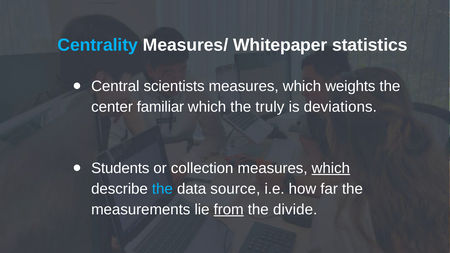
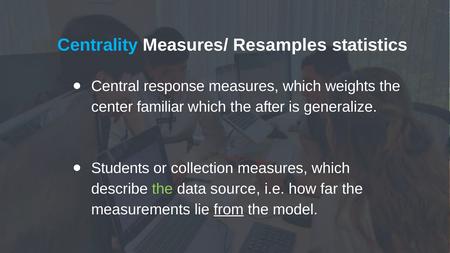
Whitepaper: Whitepaper -> Resamples (280, 45)
scientists: scientists -> response (174, 86)
truly: truly -> after (270, 107)
deviations: deviations -> generalize (340, 107)
which underline: present -> none (331, 168)
the colour: light blue -> light green (162, 189)
divide: divide -> model (295, 210)
